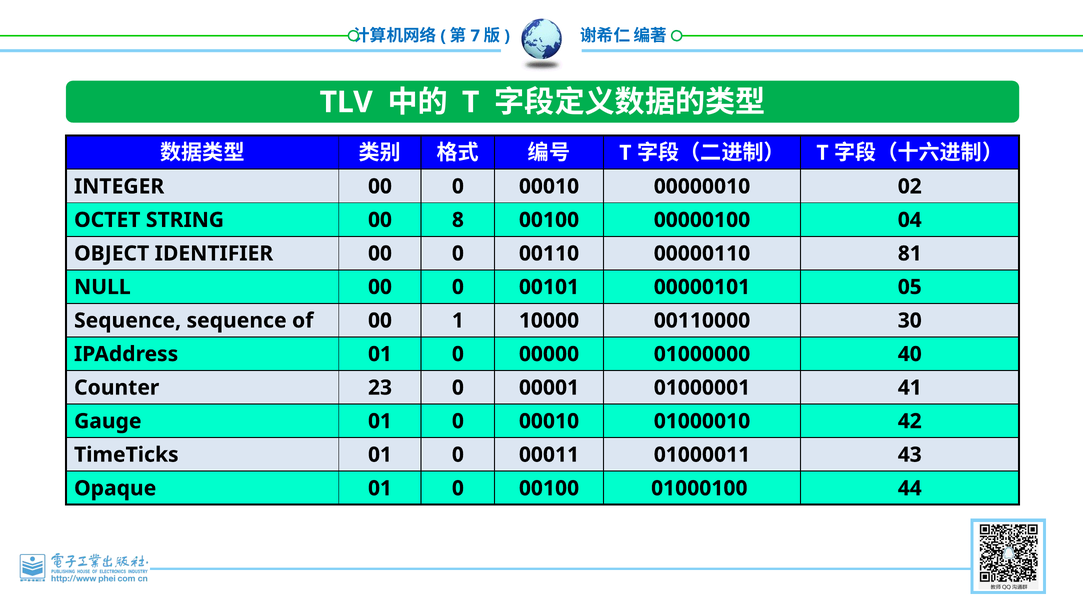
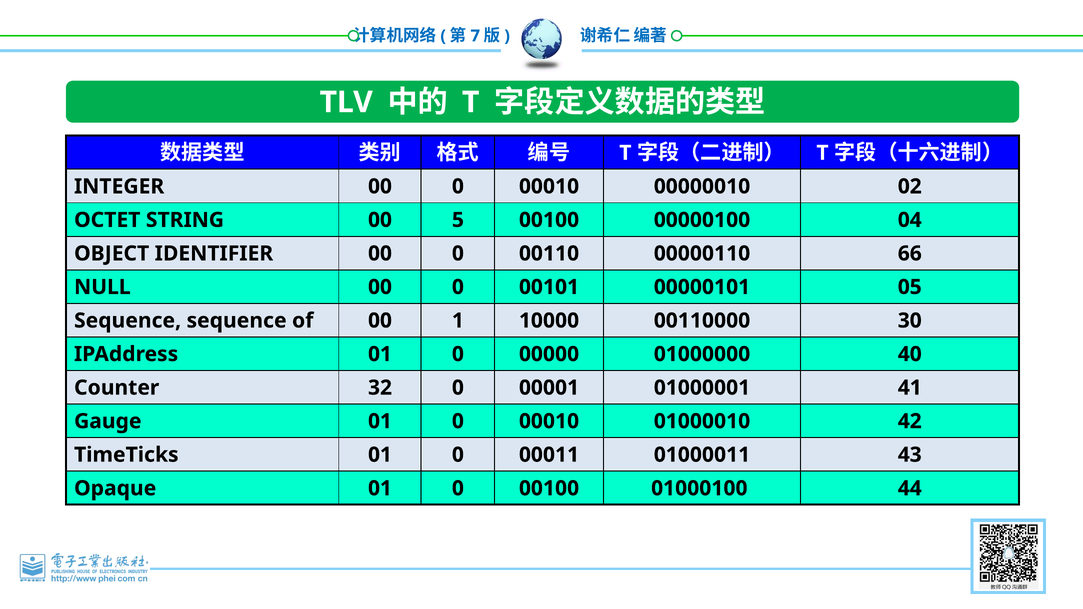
8: 8 -> 5 (458, 220)
81: 81 -> 66 (910, 254)
23: 23 -> 32 (380, 388)
